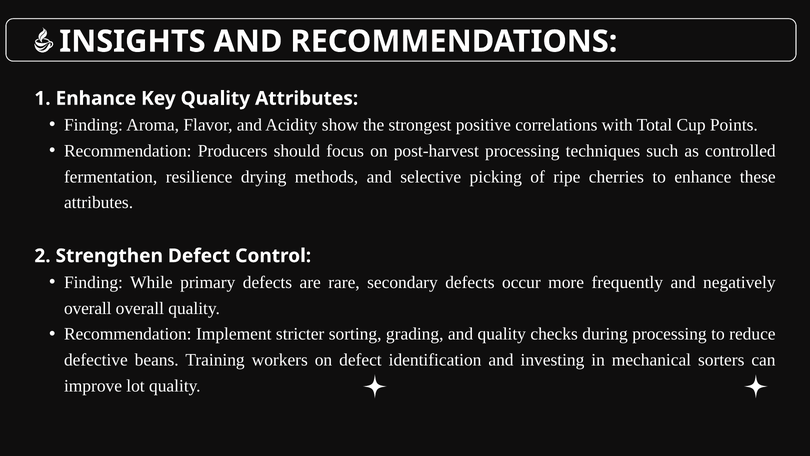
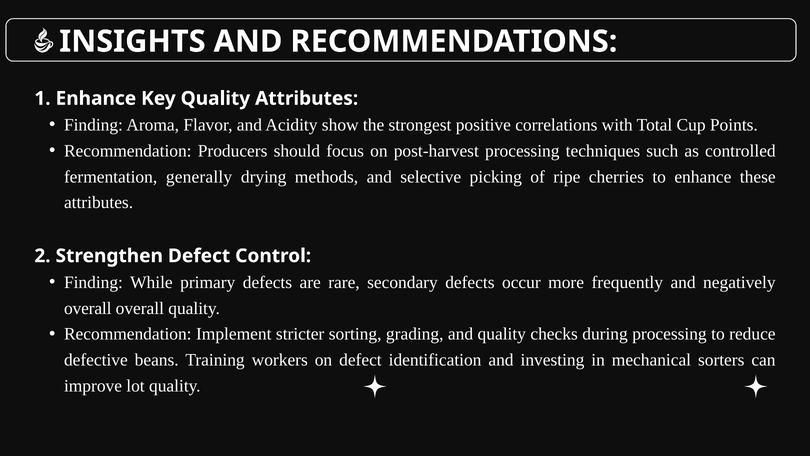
resilience: resilience -> generally (199, 177)
